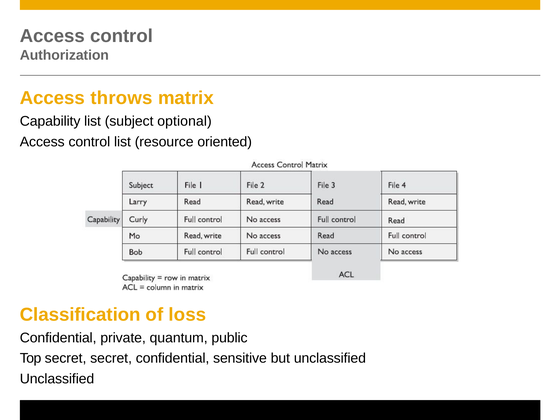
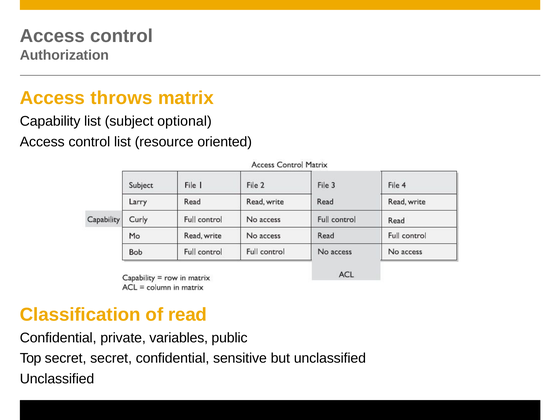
loss: loss -> read (188, 315)
quantum: quantum -> variables (179, 338)
